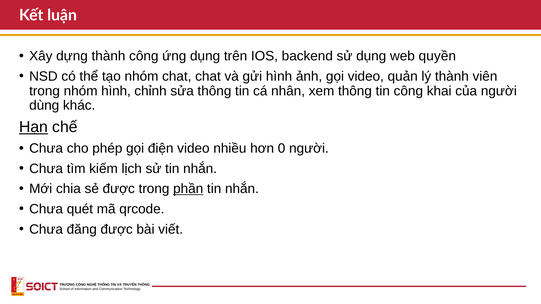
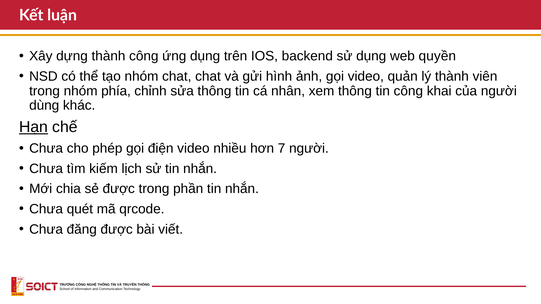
nhóm hình: hình -> phía (116, 91)
0: 0 -> 7 (282, 149)
phần underline: present -> none (188, 189)
